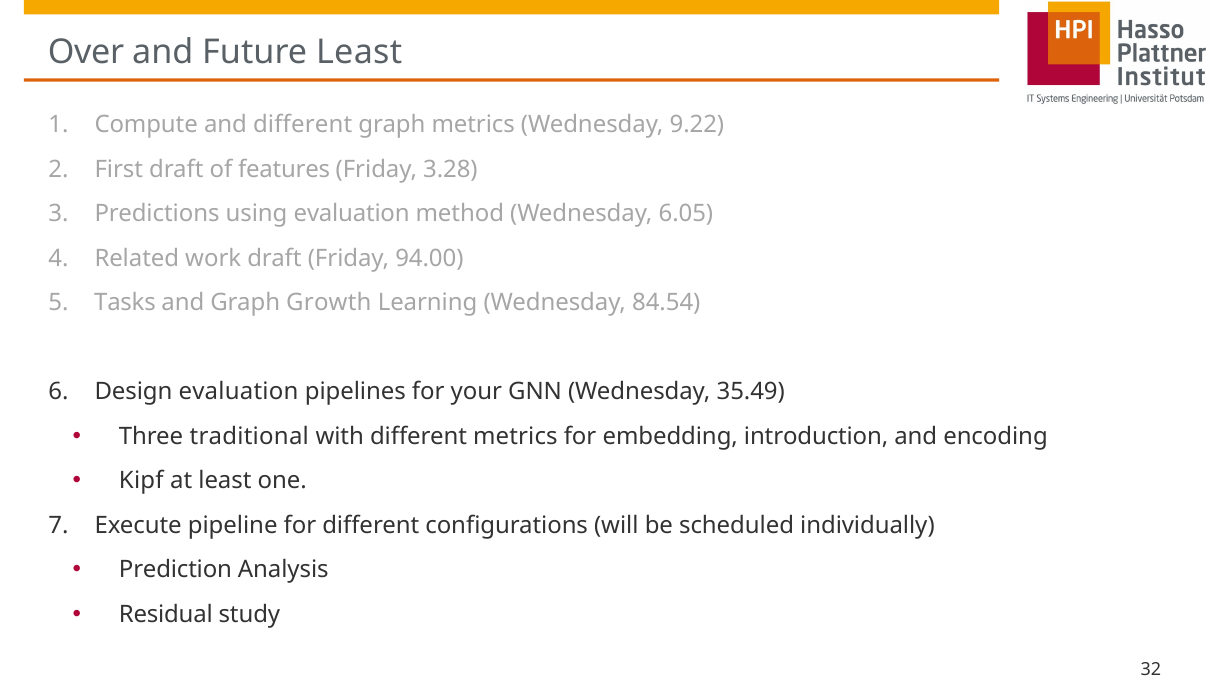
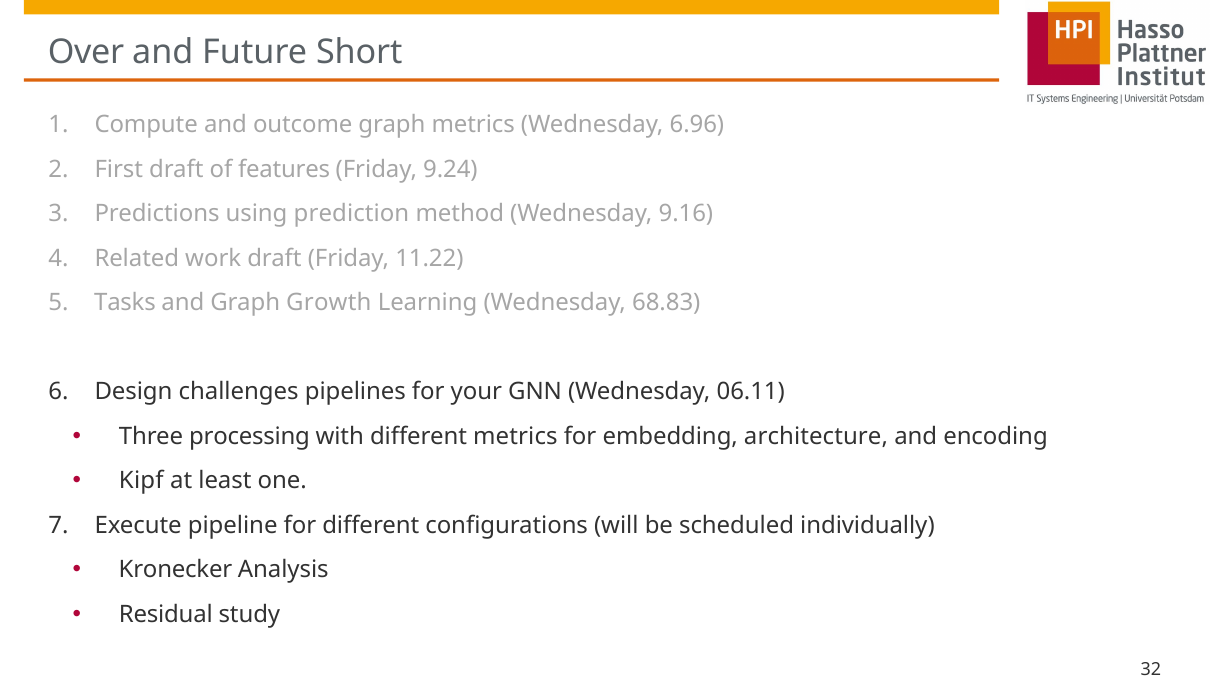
Future Least: Least -> Short (359, 52)
and different: different -> outcome (303, 125)
9.22: 9.22 -> 6.96 (697, 125)
3.28: 3.28 -> 9.24 (450, 170)
using evaluation: evaluation -> prediction (352, 214)
6.05: 6.05 -> 9.16 (686, 214)
94.00: 94.00 -> 11.22 (429, 259)
84.54: 84.54 -> 68.83 (666, 303)
Design evaluation: evaluation -> challenges (239, 392)
35.49: 35.49 -> 06.11 (751, 392)
traditional: traditional -> processing (250, 436)
introduction: introduction -> architecture (816, 436)
Prediction: Prediction -> Kronecker (175, 570)
